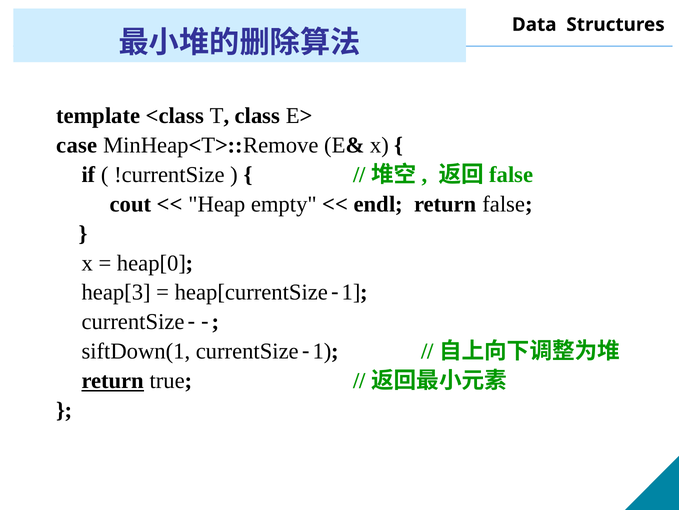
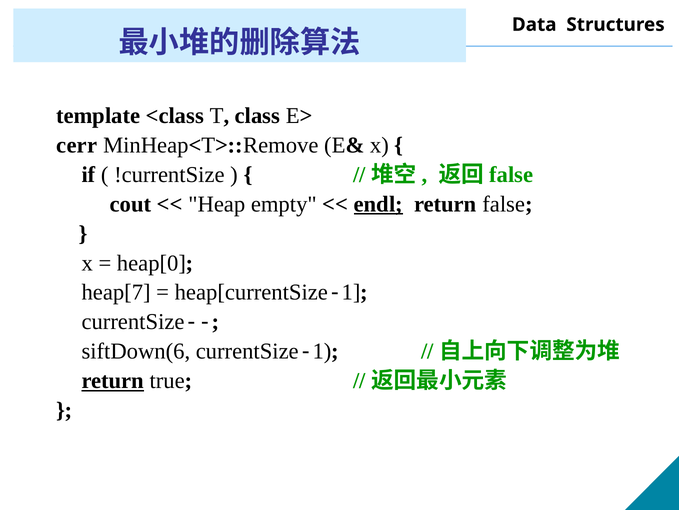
case: case -> cerr (77, 145)
endl underline: none -> present (378, 204)
heap[3: heap[3 -> heap[7 (116, 292)
siftDown(1: siftDown(1 -> siftDown(6 (136, 351)
